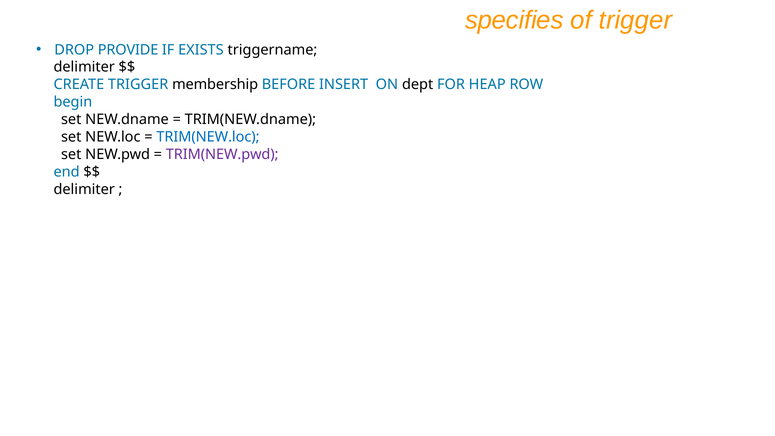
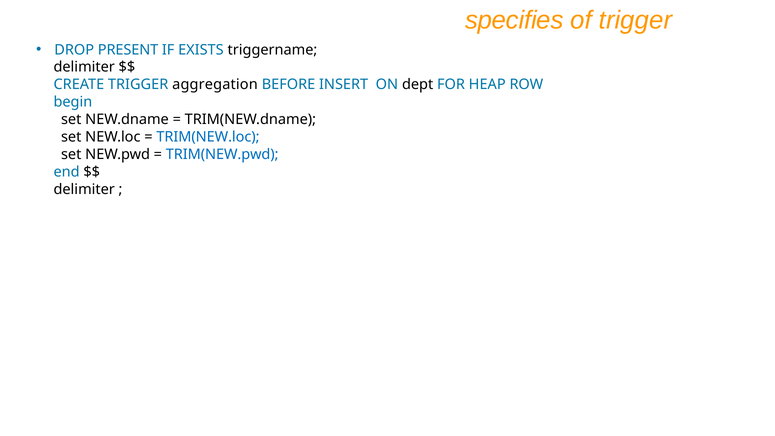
PROVIDE: PROVIDE -> PRESENT (128, 50)
membership: membership -> aggregation (215, 85)
TRIM(NEW.pwd colour: purple -> blue (222, 154)
